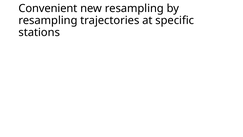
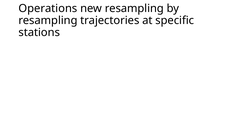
Convenient: Convenient -> Operations (48, 8)
